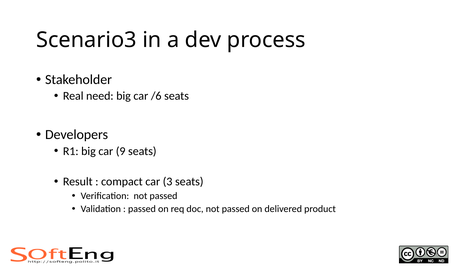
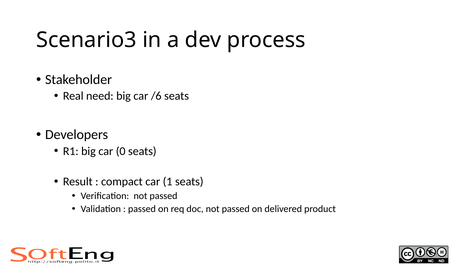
9: 9 -> 0 (121, 151)
3: 3 -> 1 (168, 182)
